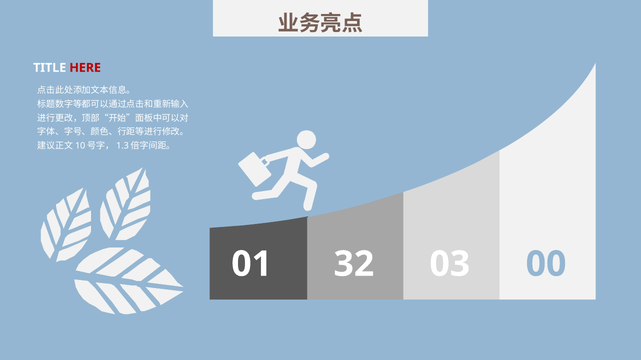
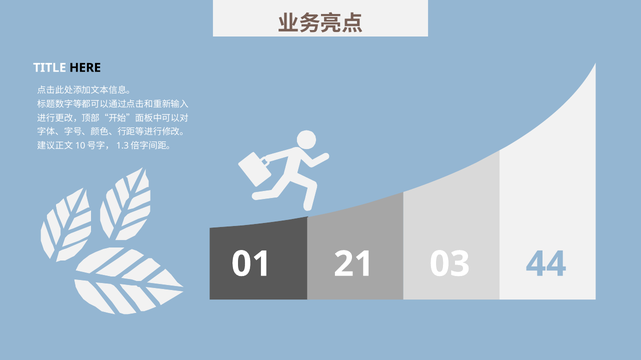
HERE colour: red -> black (85, 68)
32: 32 -> 21 (354, 264)
00: 00 -> 44 (546, 264)
